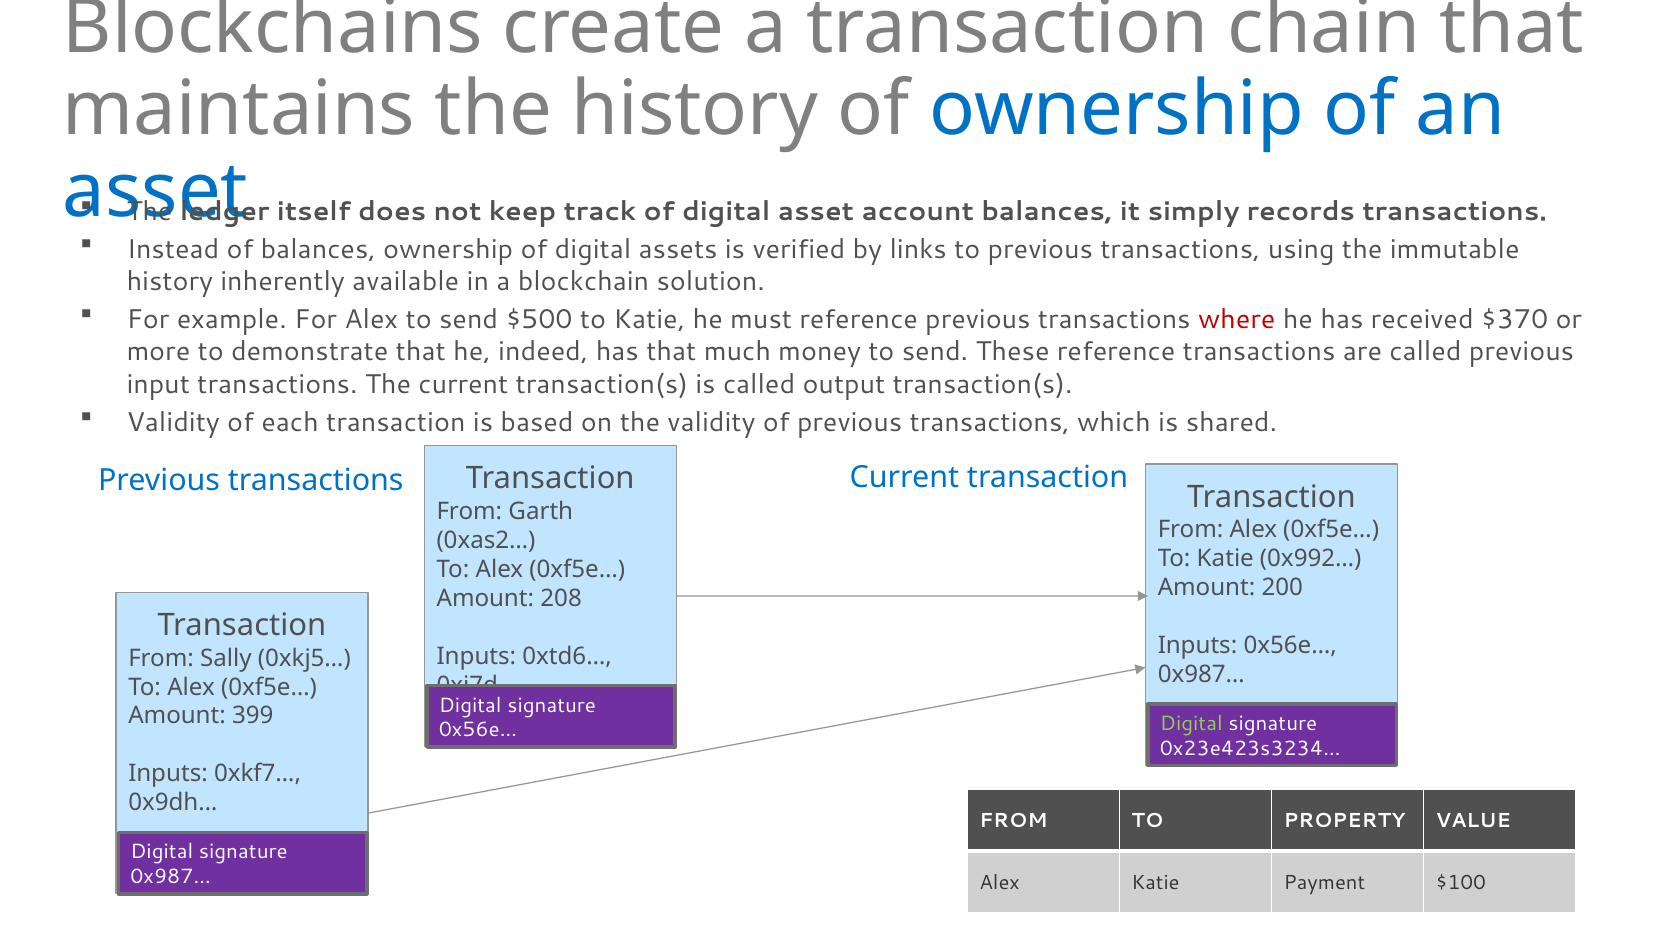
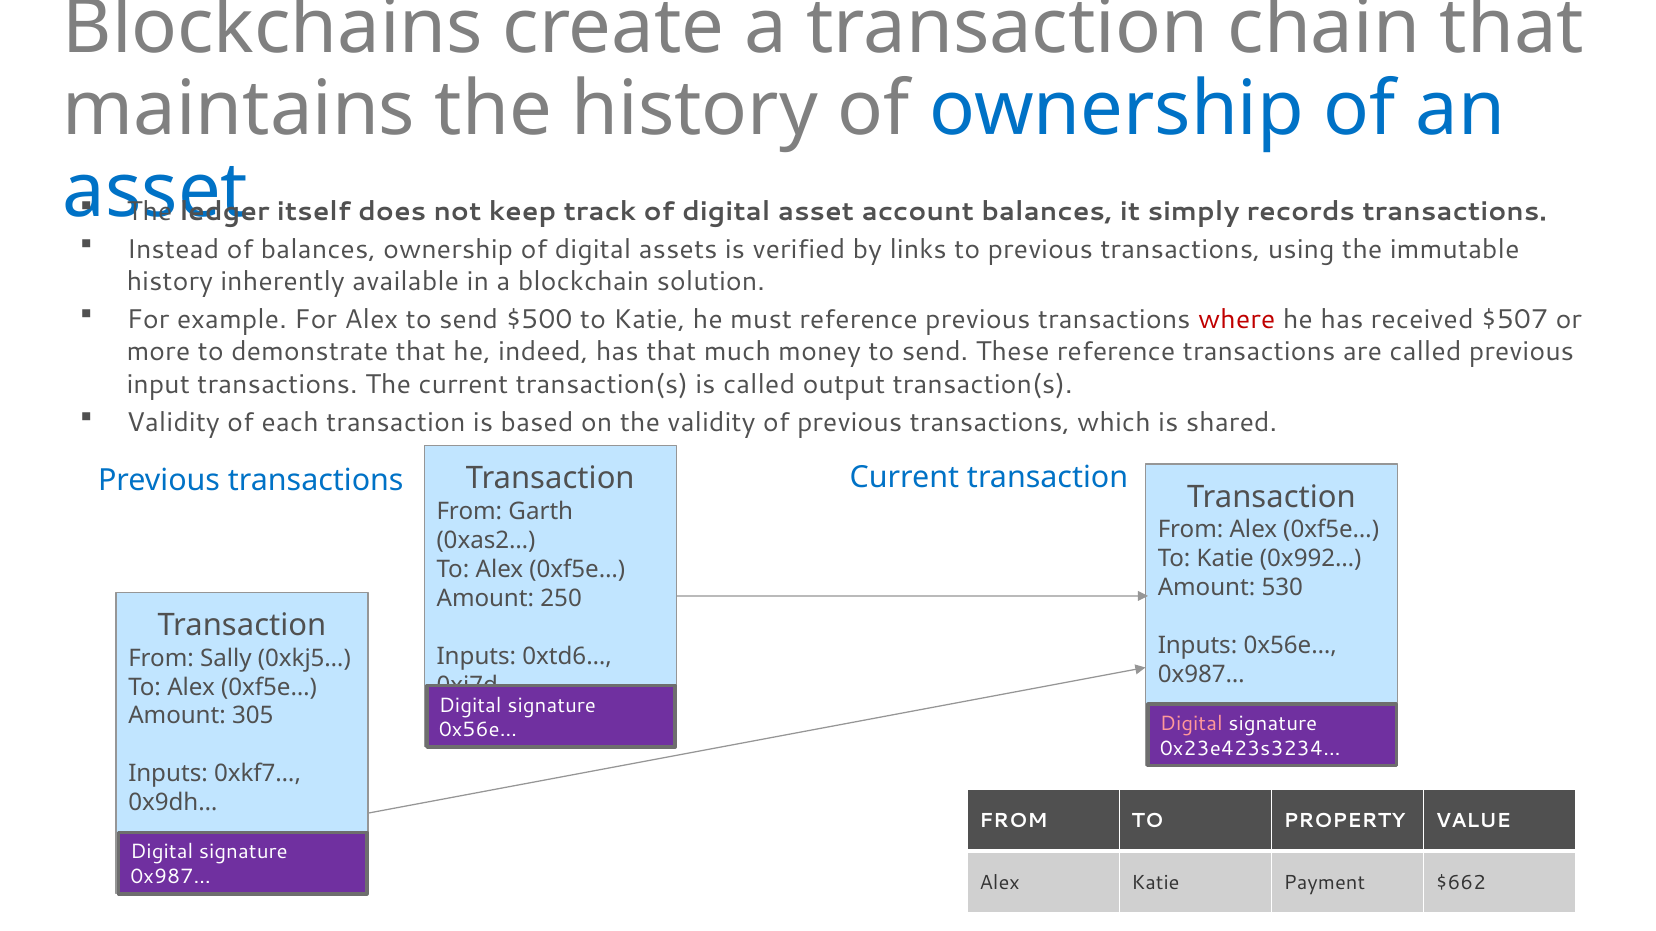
$370: $370 -> $507 (1515, 320)
200: 200 -> 530 (1282, 588)
208: 208 -> 250 (561, 598)
399: 399 -> 305 (253, 716)
Digital colour: light green -> pink (1191, 724)
$100: $100 -> $662 (1461, 883)
